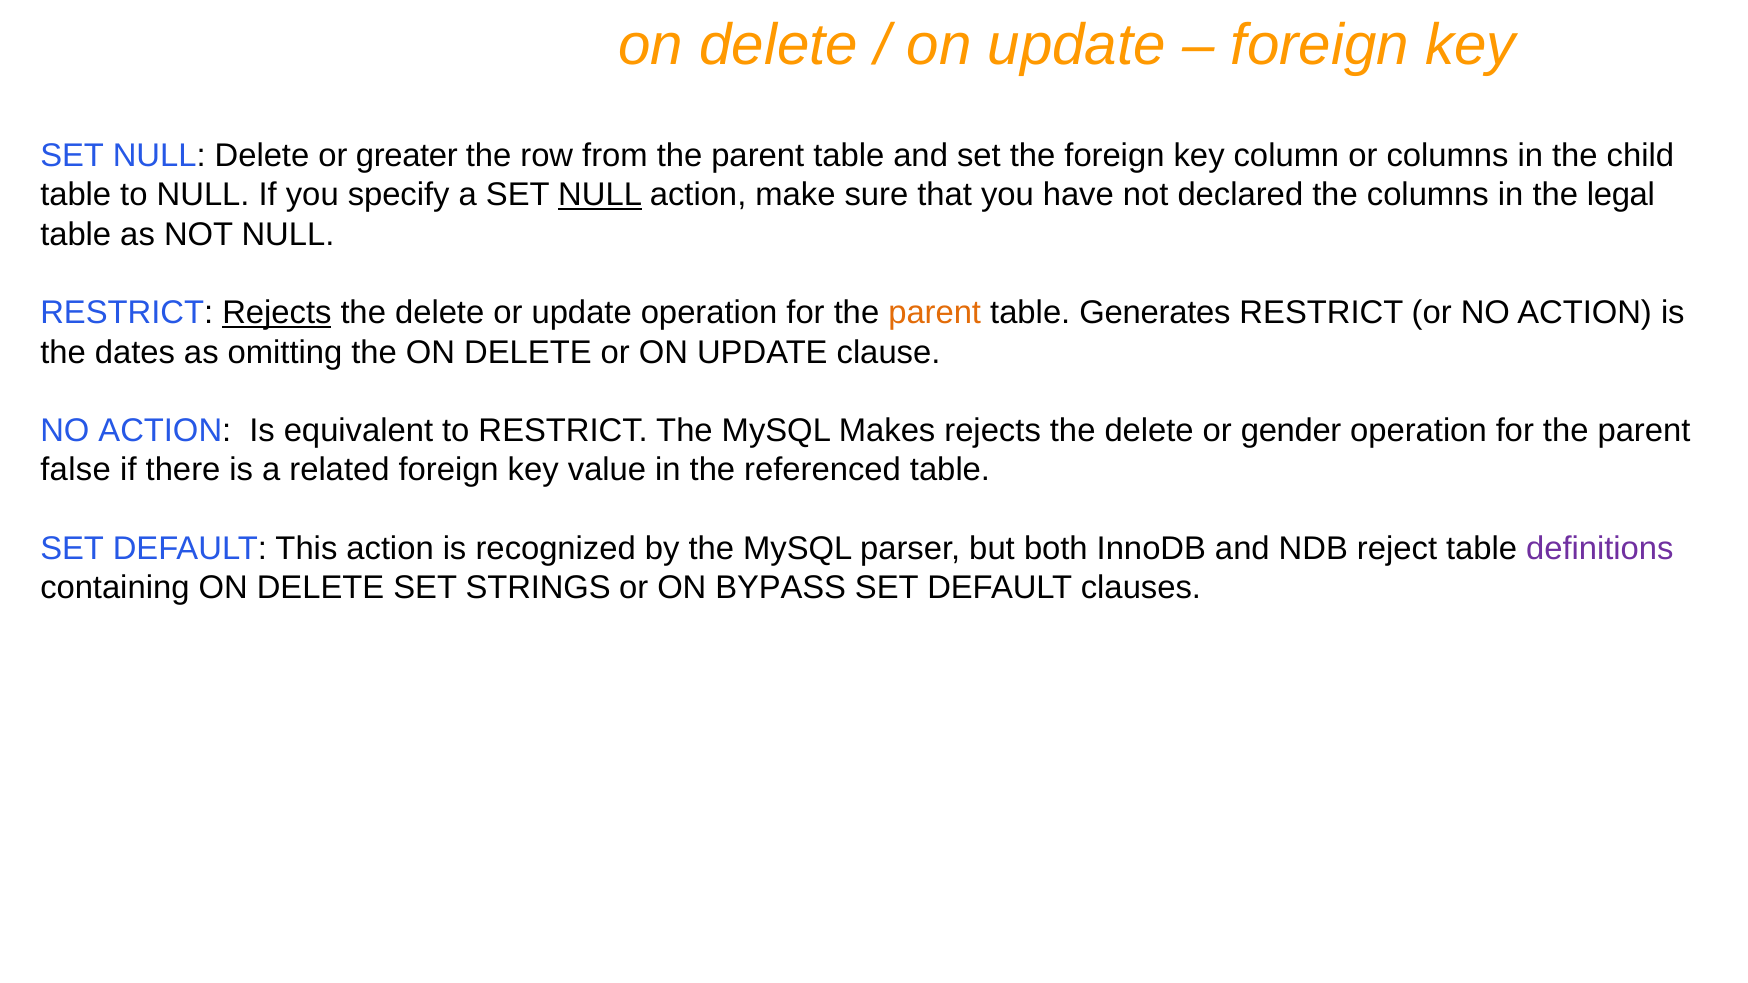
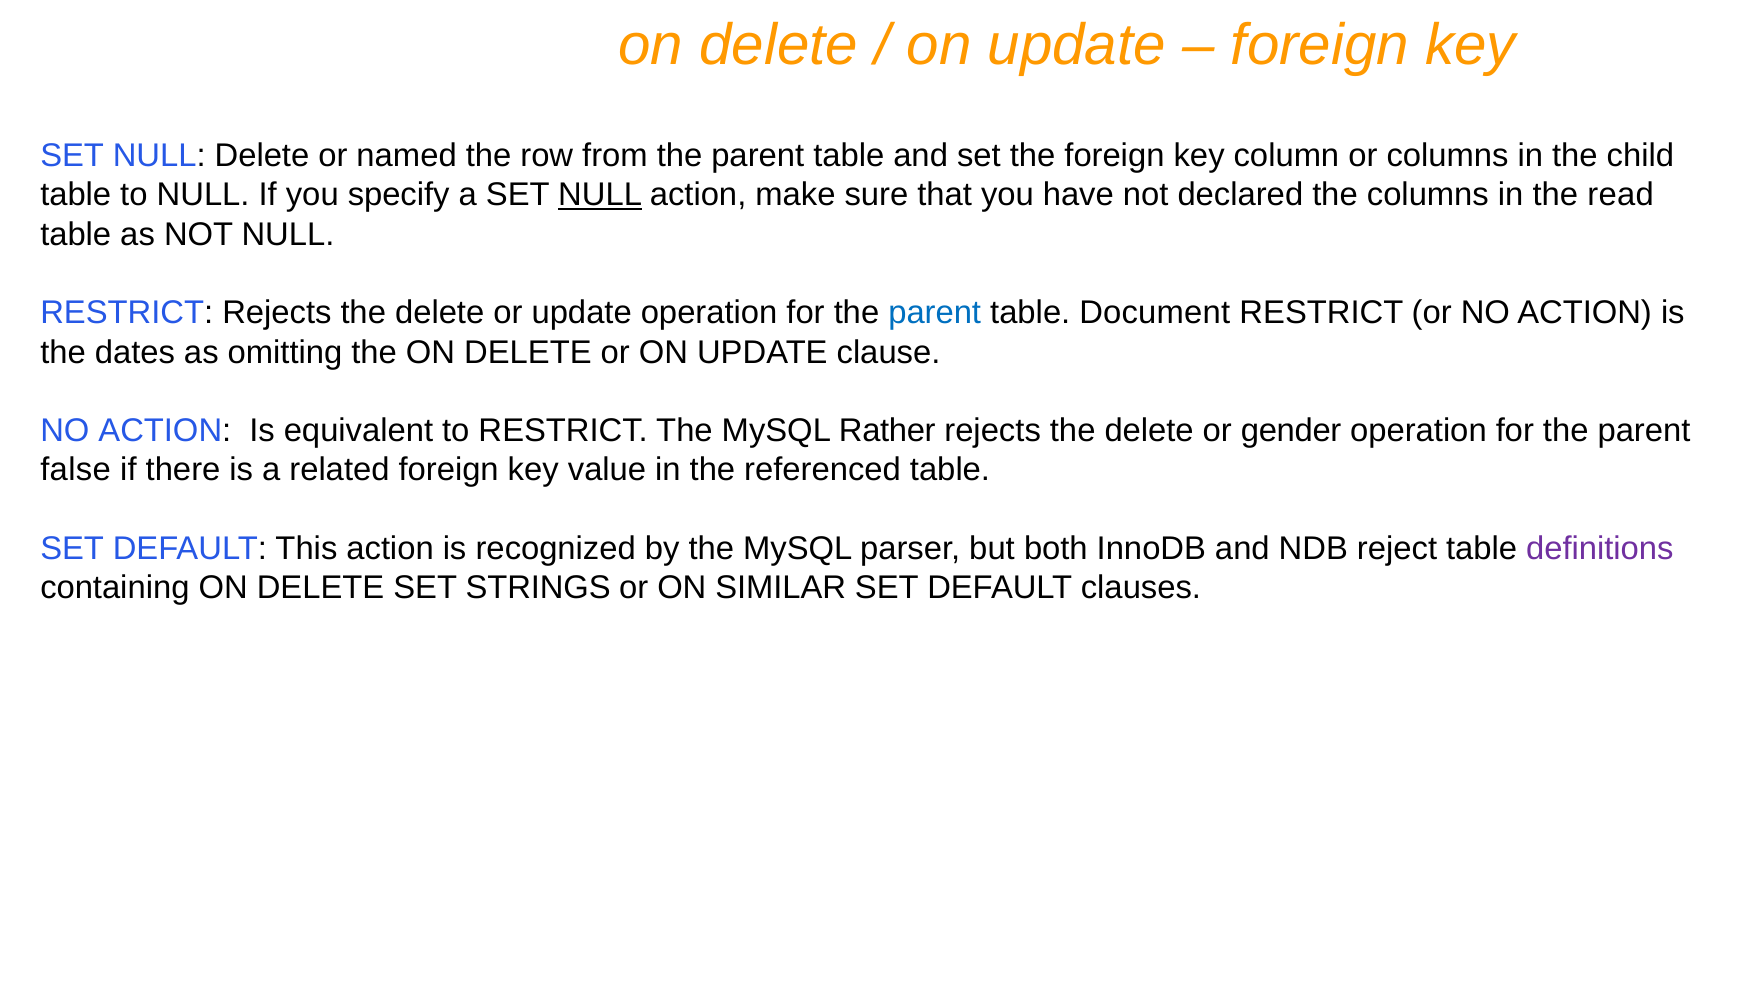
greater: greater -> named (407, 156)
legal: legal -> read (1621, 195)
Rejects underline: present -> none (277, 313)
parent colour: orange -> blue (935, 313)
Generates: Generates -> Document (1155, 313)
Makes: Makes -> Rather (887, 431)
BYPASS: BYPASS -> SIMILAR (781, 588)
